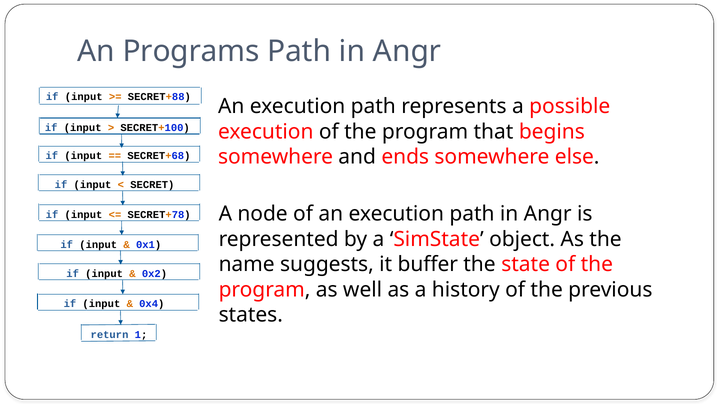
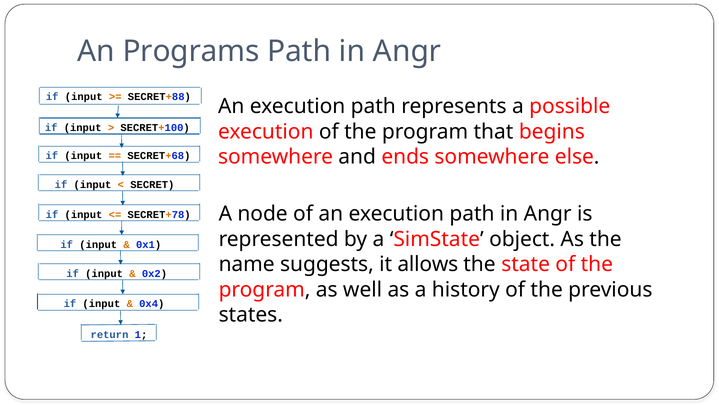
buffer: buffer -> allows (428, 264)
